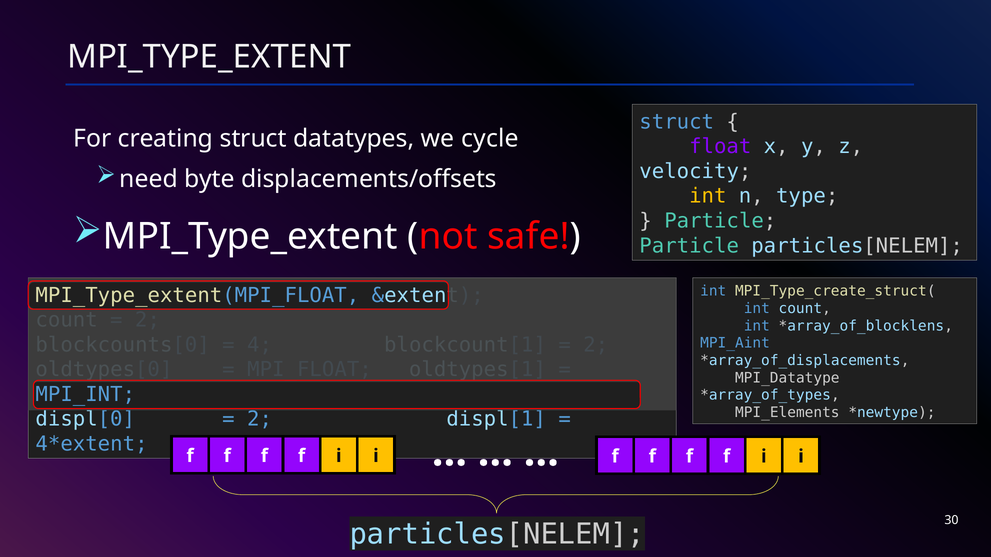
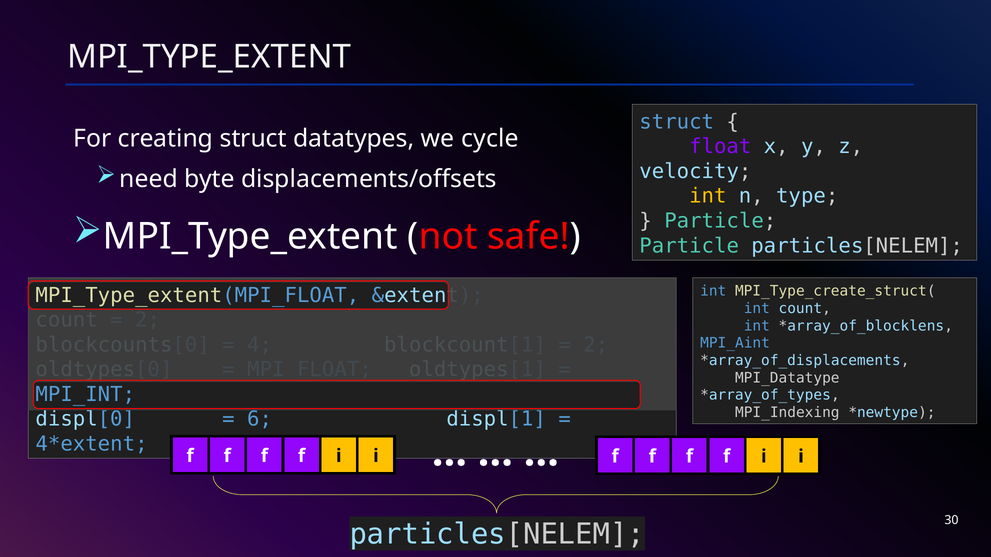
MPI_Elements: MPI_Elements -> MPI_Indexing (787, 413)
2: 2 -> 6 (260, 419)
